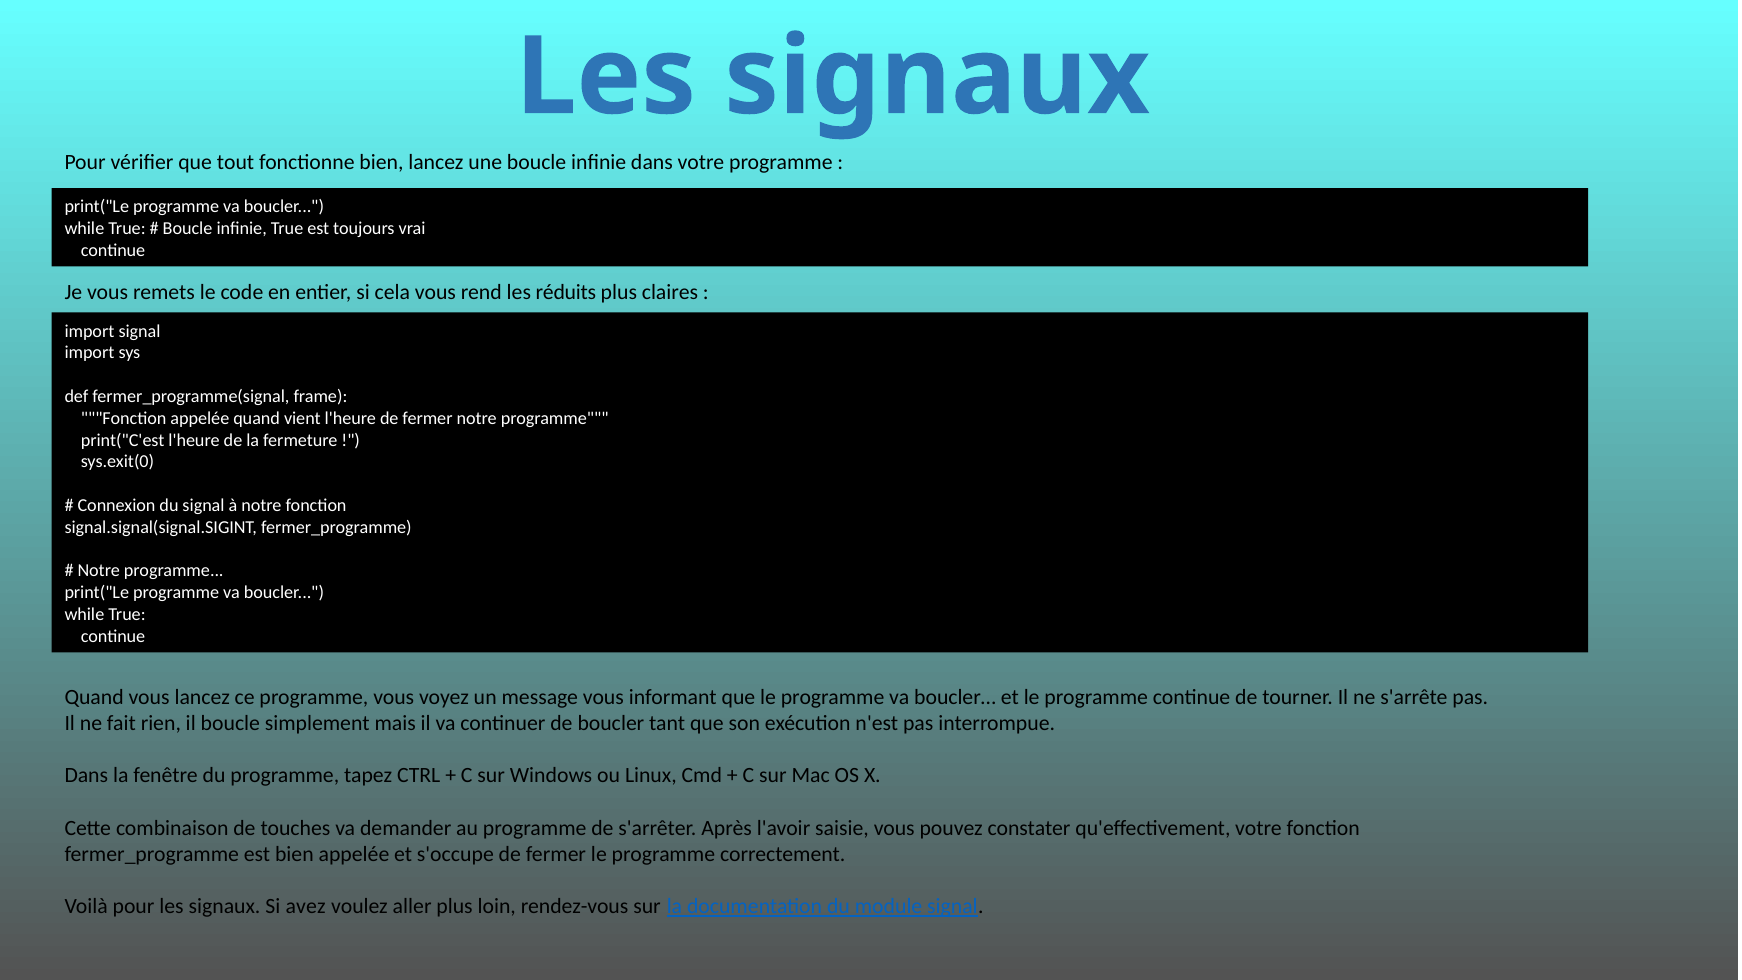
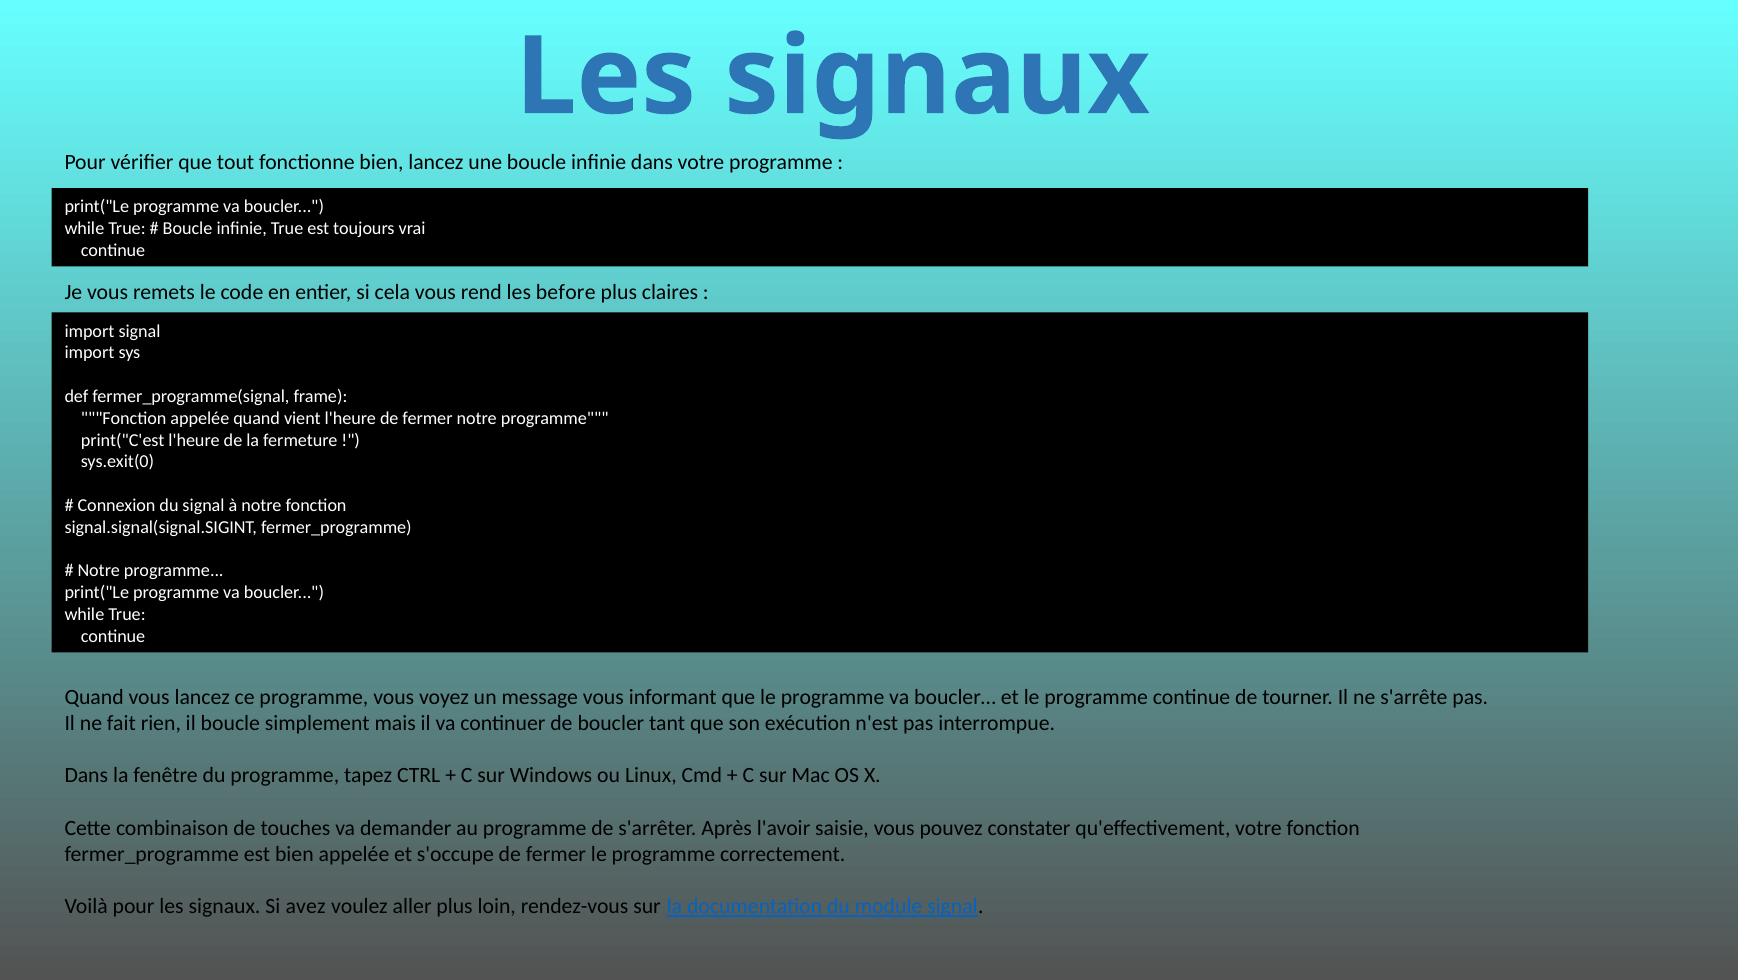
réduits: réduits -> before (566, 292)
